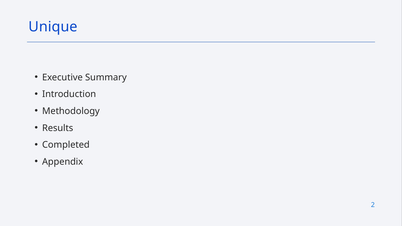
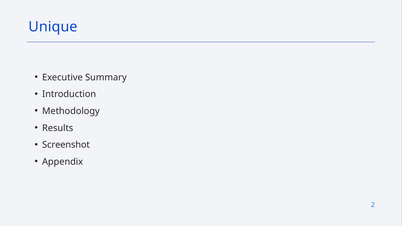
Completed: Completed -> Screenshot (66, 145)
